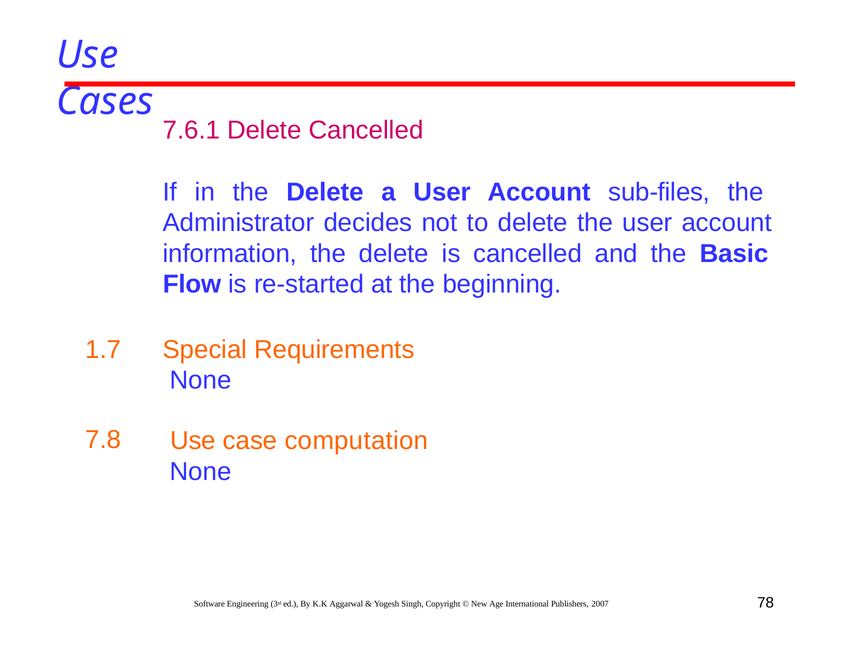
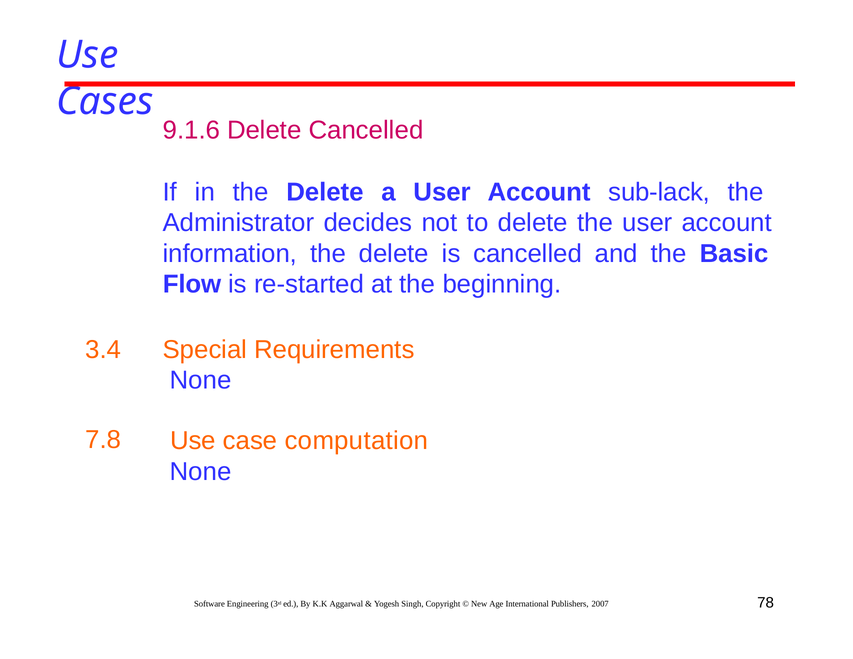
7.6.1: 7.6.1 -> 9.1.6 (191, 130)
sub-files: sub-files -> sub-lack (659, 192)
1.7: 1.7 -> 3.4 (103, 350)
